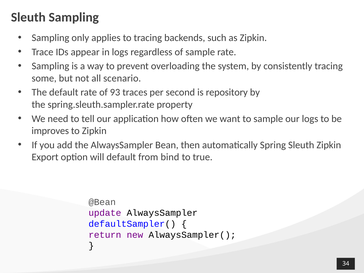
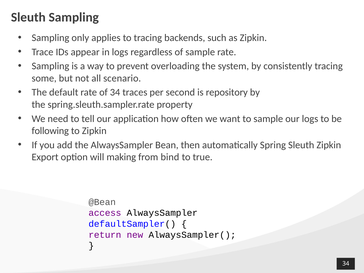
of 93: 93 -> 34 (115, 92)
improves: improves -> following (50, 131)
will default: default -> making (121, 157)
update: update -> access (105, 213)
